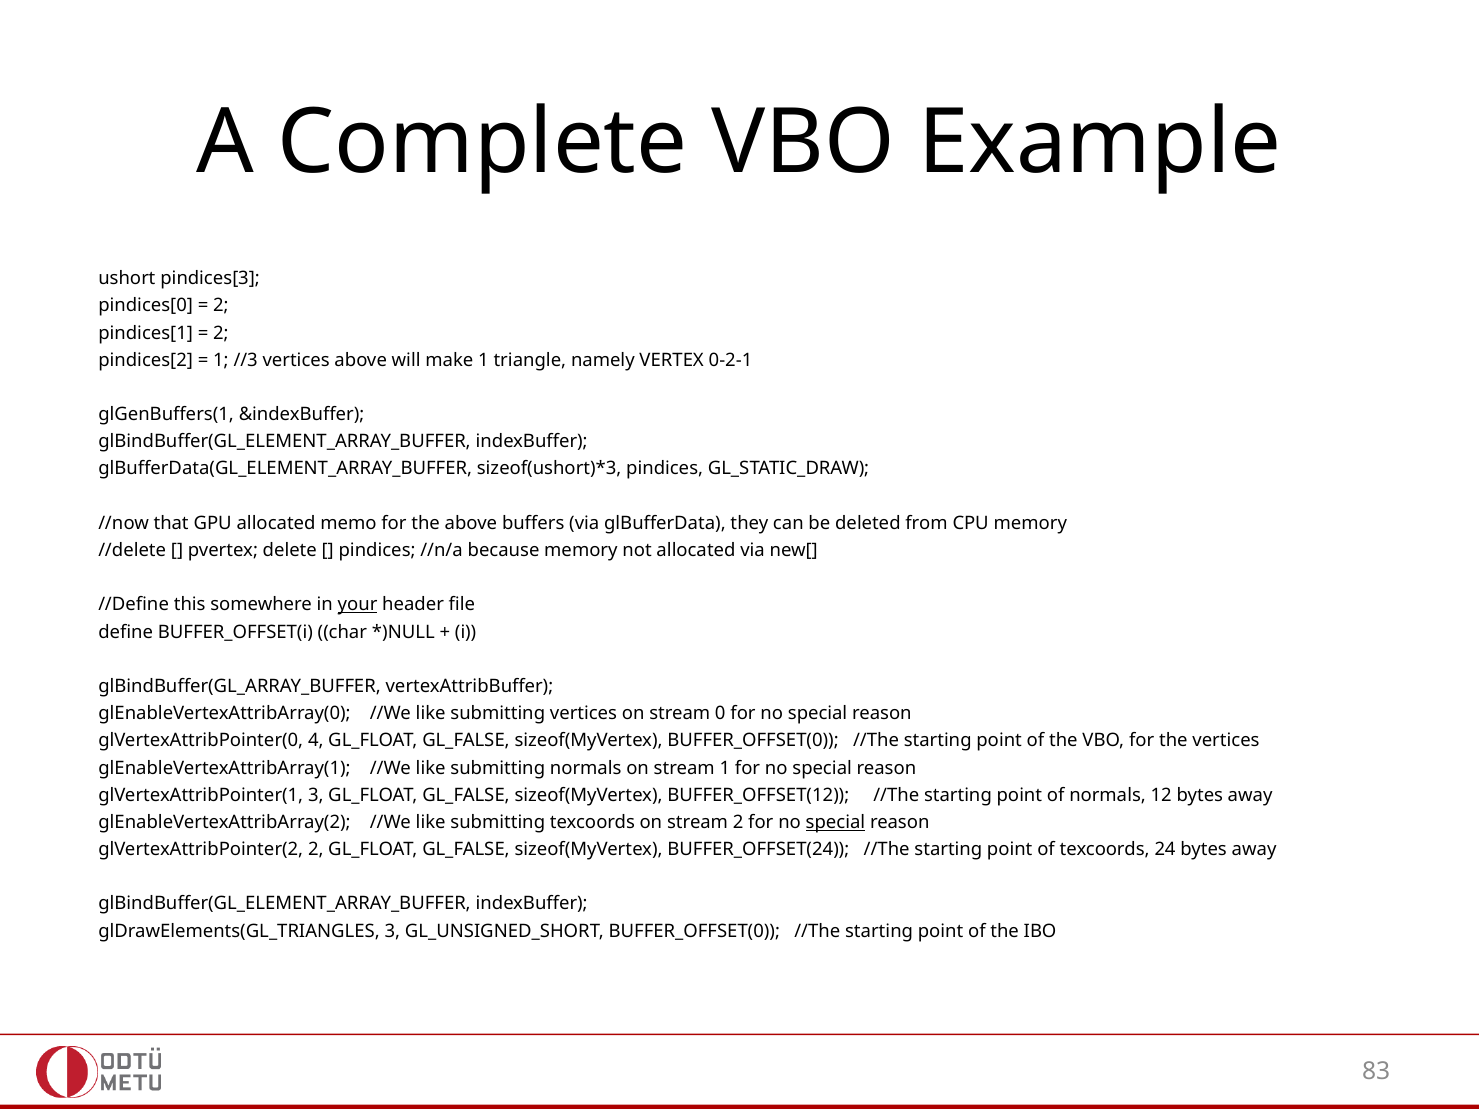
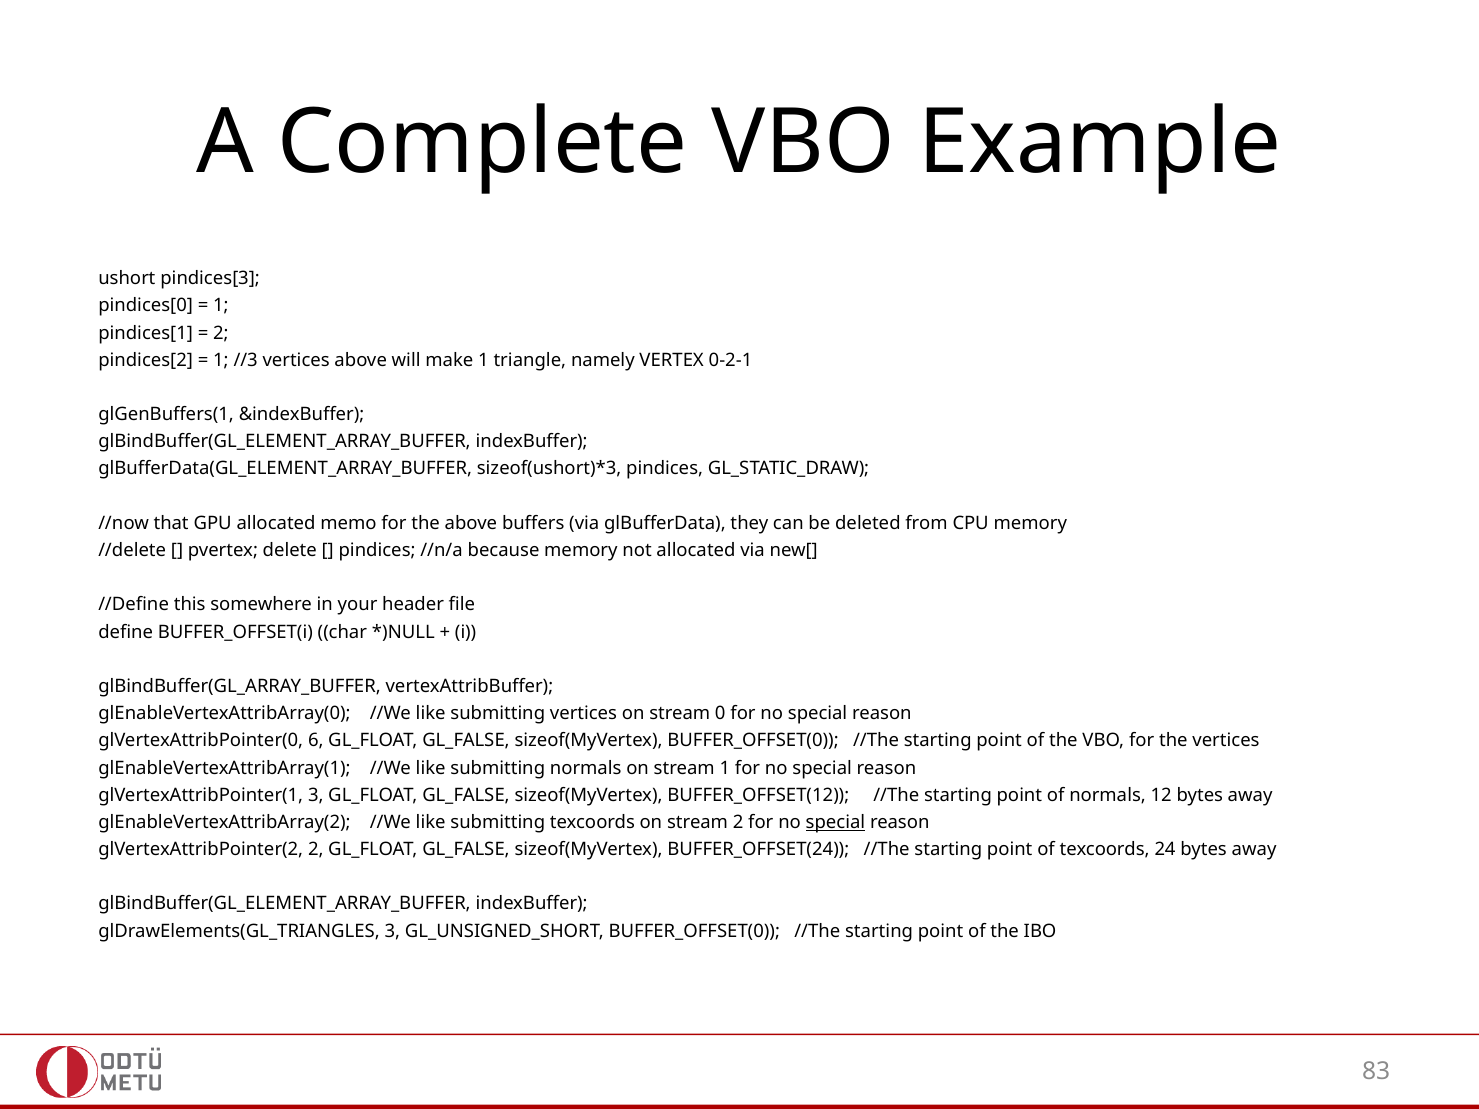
2: 2 -> 1 (221, 306)
your underline: present -> none (358, 605)
4: 4 -> 6 (316, 741)
